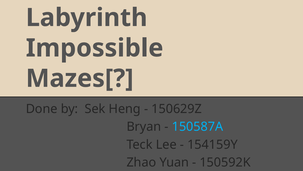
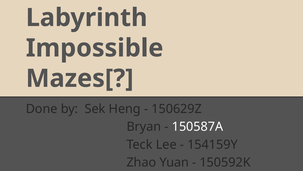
150587A colour: light blue -> white (197, 126)
